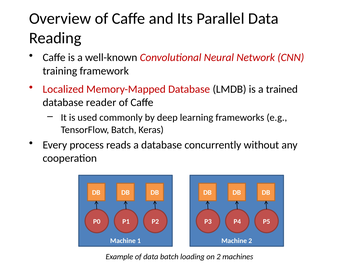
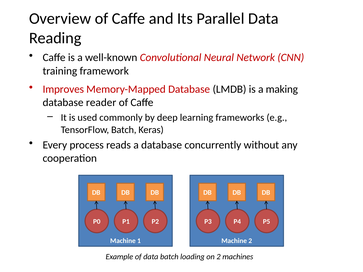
Localized: Localized -> Improves (63, 89)
trained: trained -> making (282, 89)
